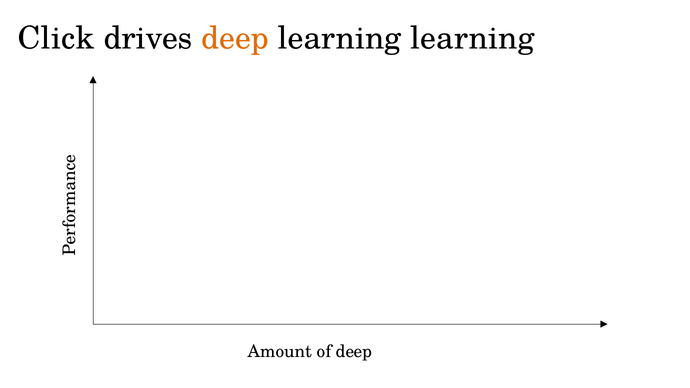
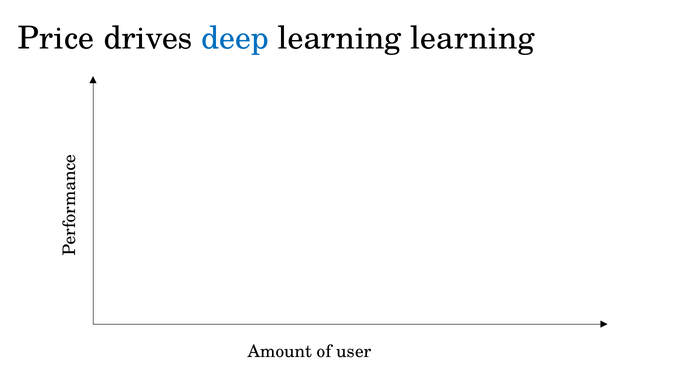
Click: Click -> Price (56, 38)
deep colour: orange -> blue (235, 38)
of deep: deep -> user (354, 352)
